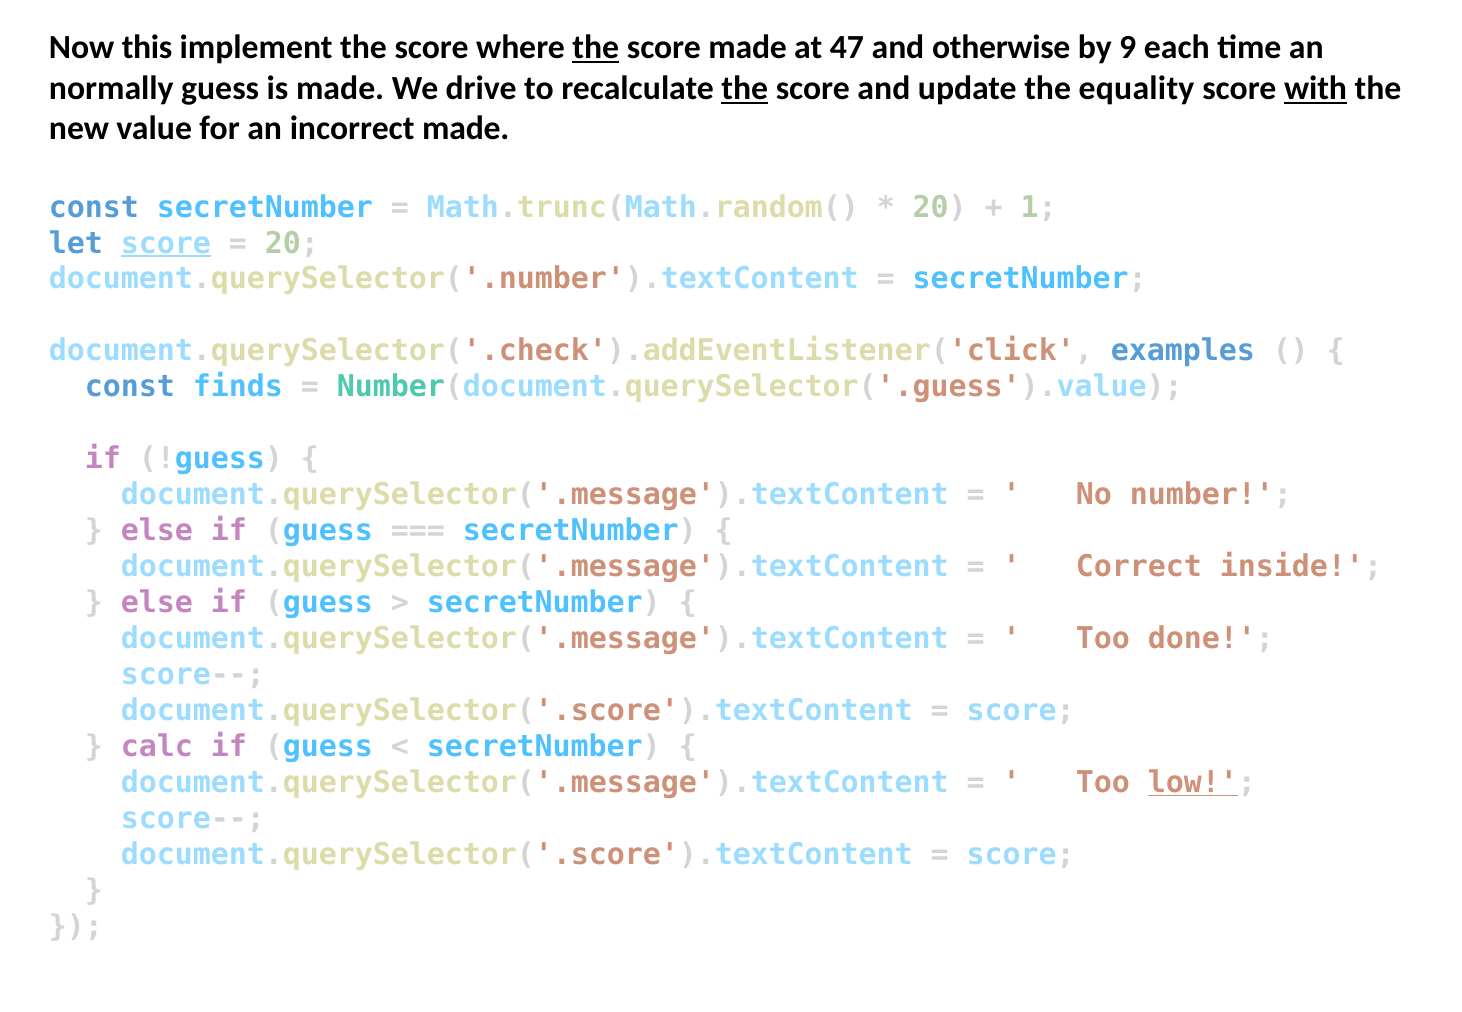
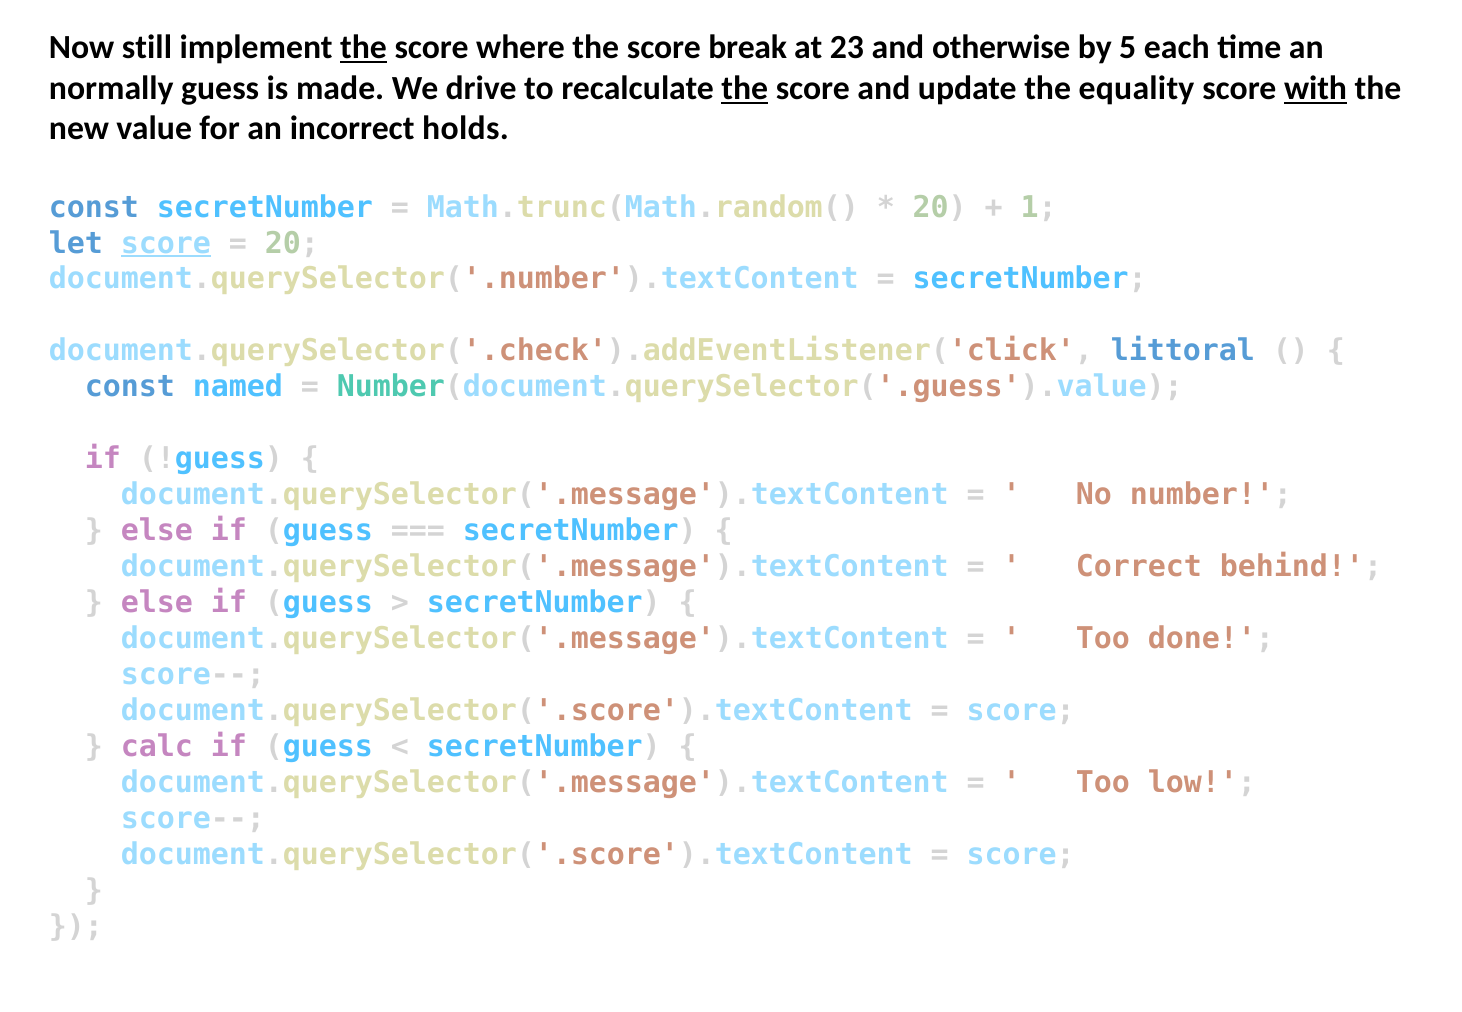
this: this -> still (147, 48)
the underline: none -> present (364, 48)
the underline: present -> none (596, 48)
score made: made -> break (748, 48)
47: 47 -> 23 (847, 48)
9: 9 -> 5 (1128, 48)
incorrect made: made -> holds (465, 129)
examples: examples -> littoral (1183, 351)
finds: finds -> named (238, 387)
inside: inside -> behind (1292, 567)
low underline: present -> none (1193, 783)
